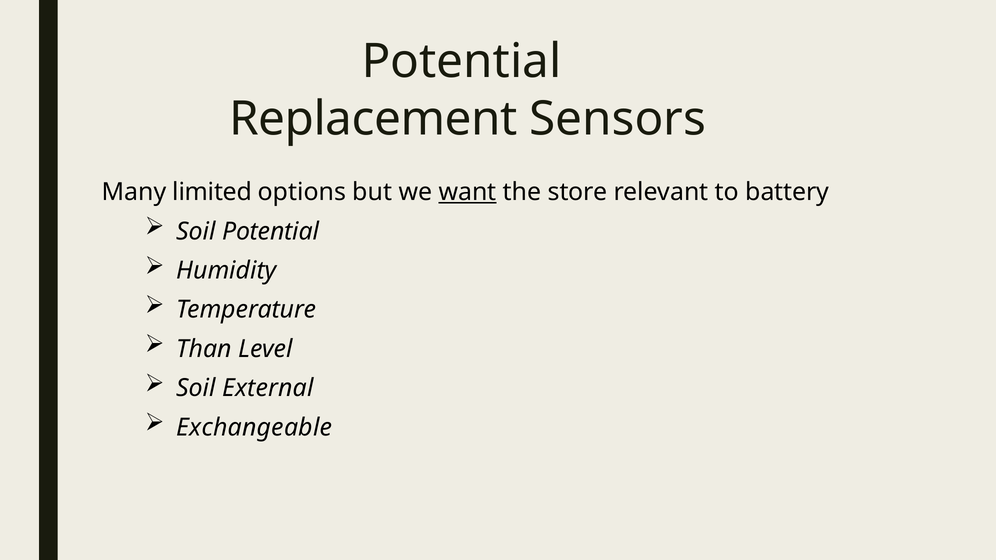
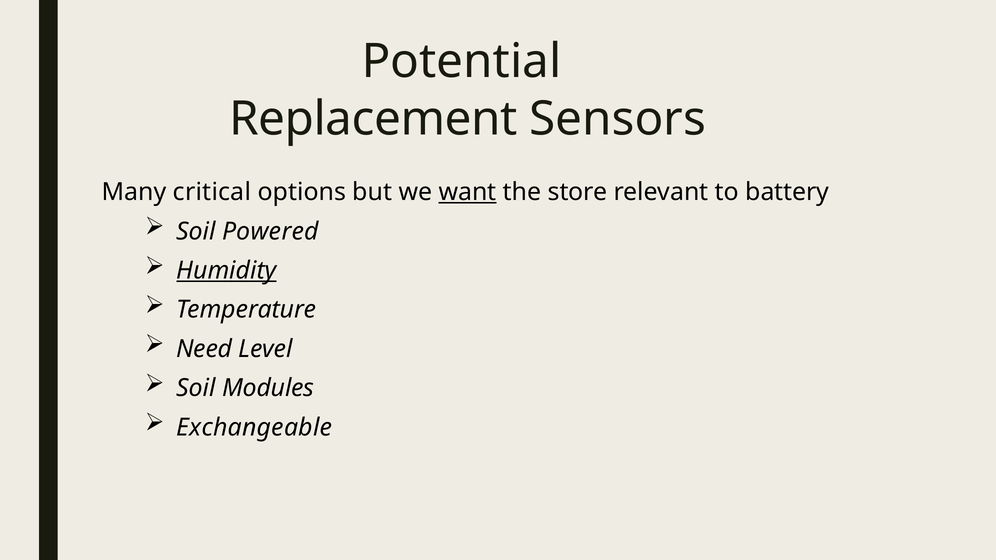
limited: limited -> critical (212, 192)
Soil Potential: Potential -> Powered (270, 231)
Humidity underline: none -> present (226, 271)
Than: Than -> Need (204, 349)
External: External -> Modules (268, 388)
